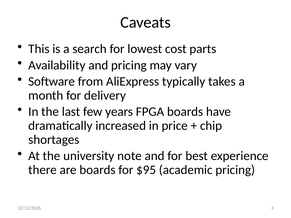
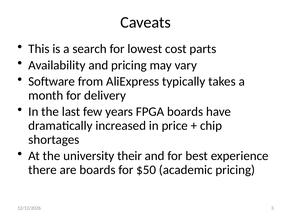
note: note -> their (130, 156)
$95: $95 -> $50 (146, 170)
